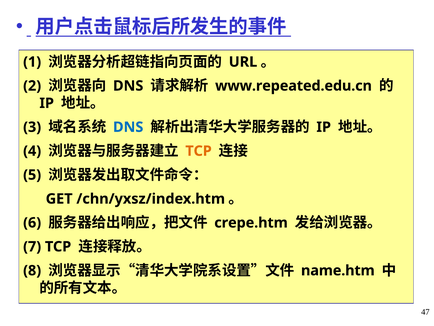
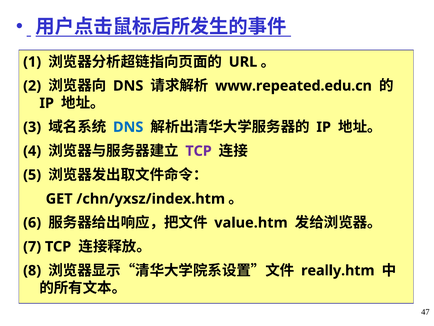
TCP colour: orange -> purple (199, 151)
crepe.htm: crepe.htm -> value.htm (251, 222)
name.htm: name.htm -> really.htm (338, 270)
